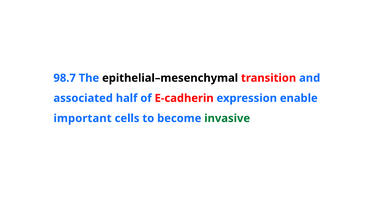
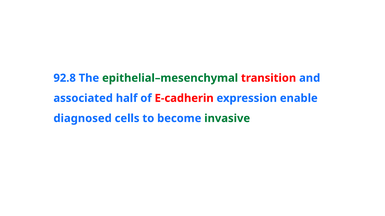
98.7: 98.7 -> 92.8 (65, 78)
epithelial–mesenchymal colour: black -> green (170, 78)
important: important -> diagnosed (83, 119)
